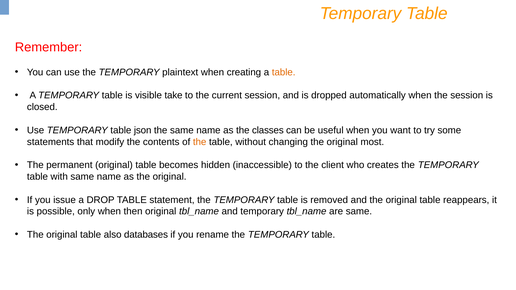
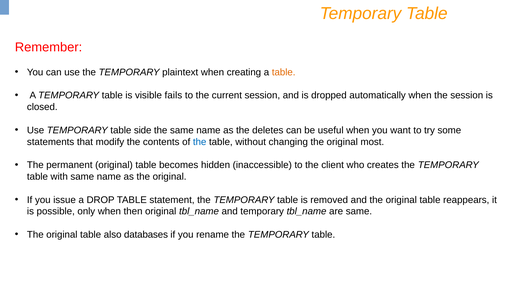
take: take -> fails (173, 95)
json: json -> side (143, 130)
classes: classes -> deletes (268, 130)
the colour: orange -> blue (200, 142)
